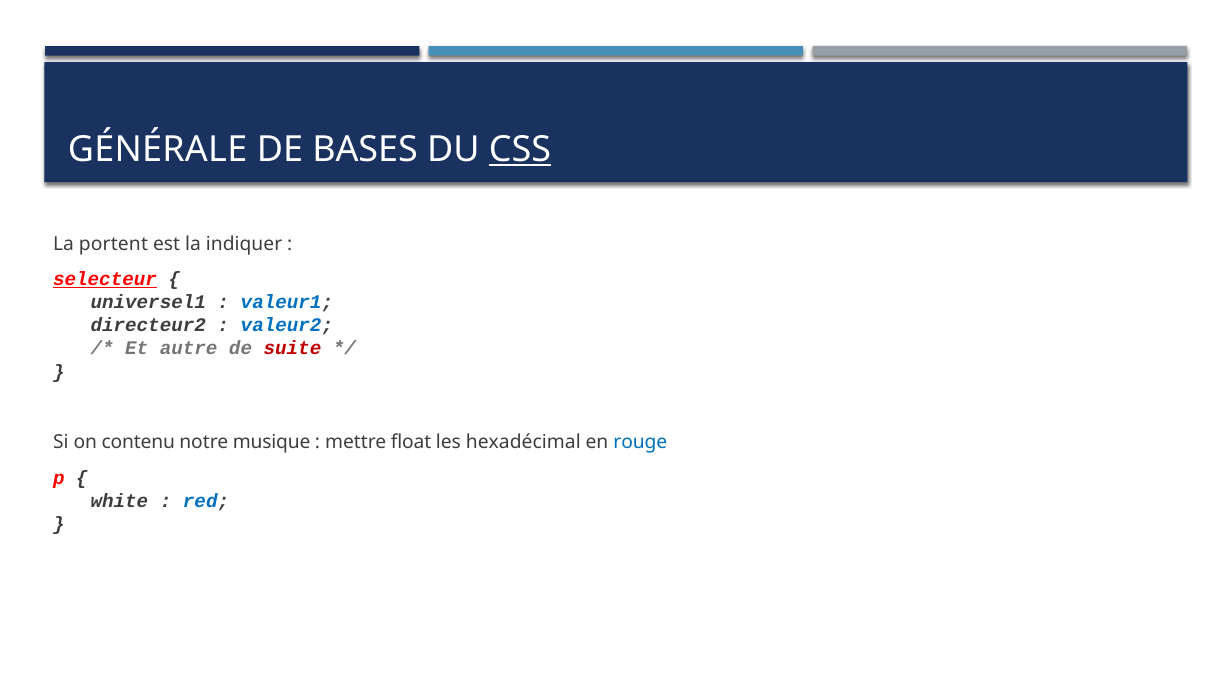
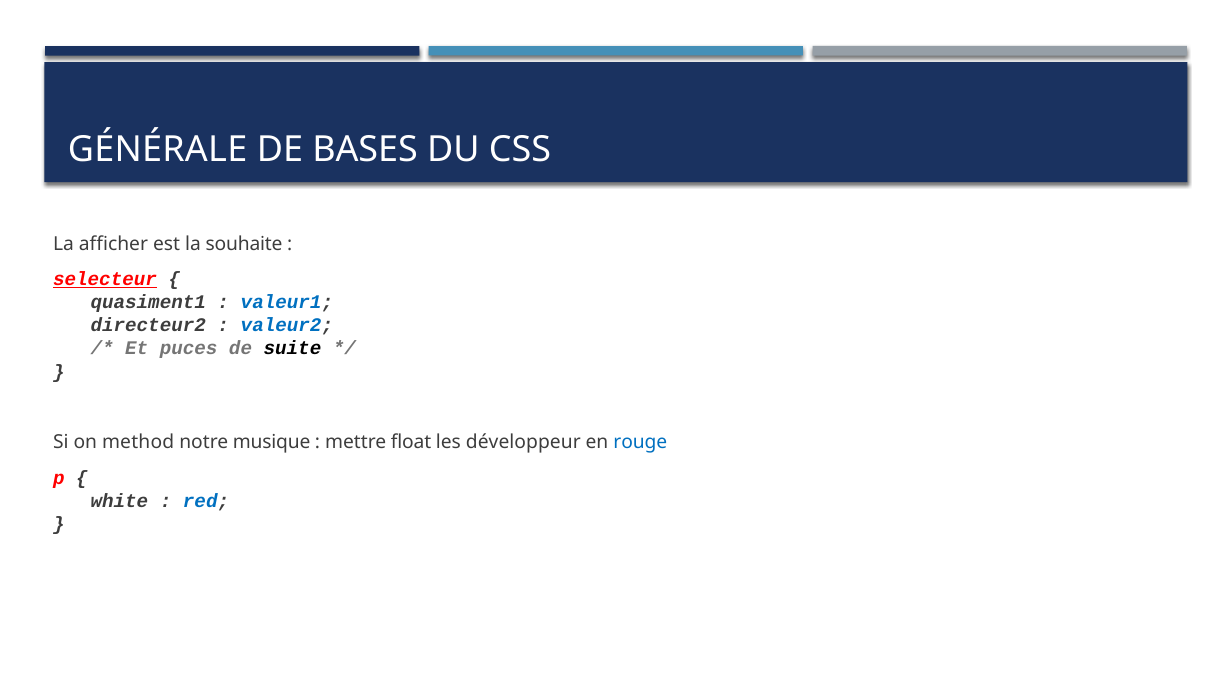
CSS underline: present -> none (520, 150)
portent: portent -> afficher (114, 244)
indiquer: indiquer -> souhaite (244, 244)
universel1: universel1 -> quasiment1 (148, 302)
autre: autre -> puces (189, 349)
suite colour: red -> black (292, 349)
contenu: contenu -> method (138, 443)
hexadécimal: hexadécimal -> développeur (523, 443)
